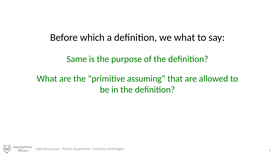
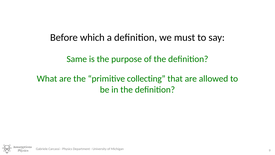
we what: what -> must (185, 37)
assuming: assuming -> collecting (146, 78)
